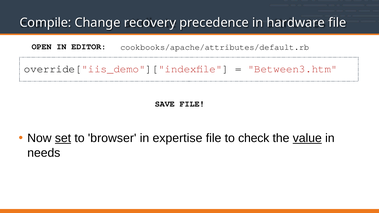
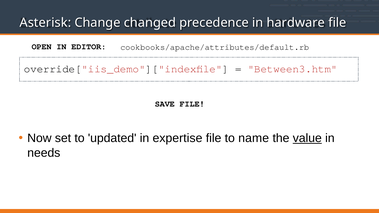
Compile: Compile -> Asterisk (45, 23)
recovery: recovery -> changed (150, 23)
set underline: present -> none (63, 138)
browser: browser -> updated (112, 138)
check: check -> name (254, 138)
